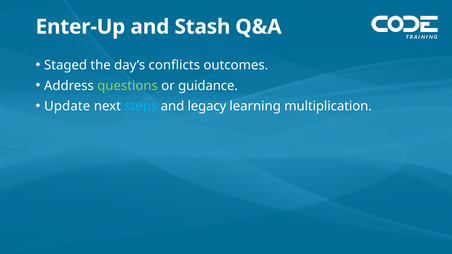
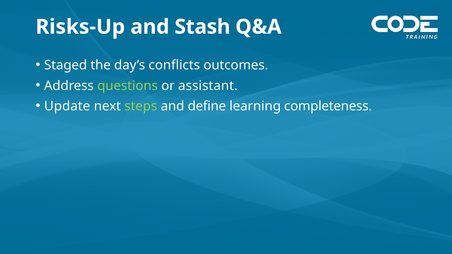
Enter-Up: Enter-Up -> Risks-Up (80, 27)
guidance: guidance -> assistant (208, 86)
steps colour: light blue -> light green (141, 106)
legacy: legacy -> define (207, 106)
multiplication: multiplication -> completeness (328, 106)
